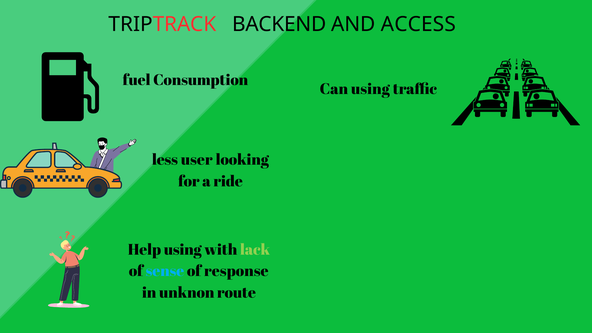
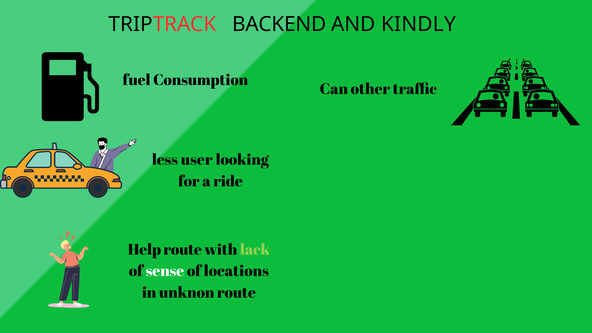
ACCESS: ACCESS -> KINDLY (418, 24)
Can using: using -> other (370, 89)
Help using: using -> route (183, 250)
sense colour: light blue -> white (165, 271)
response: response -> locations (236, 271)
